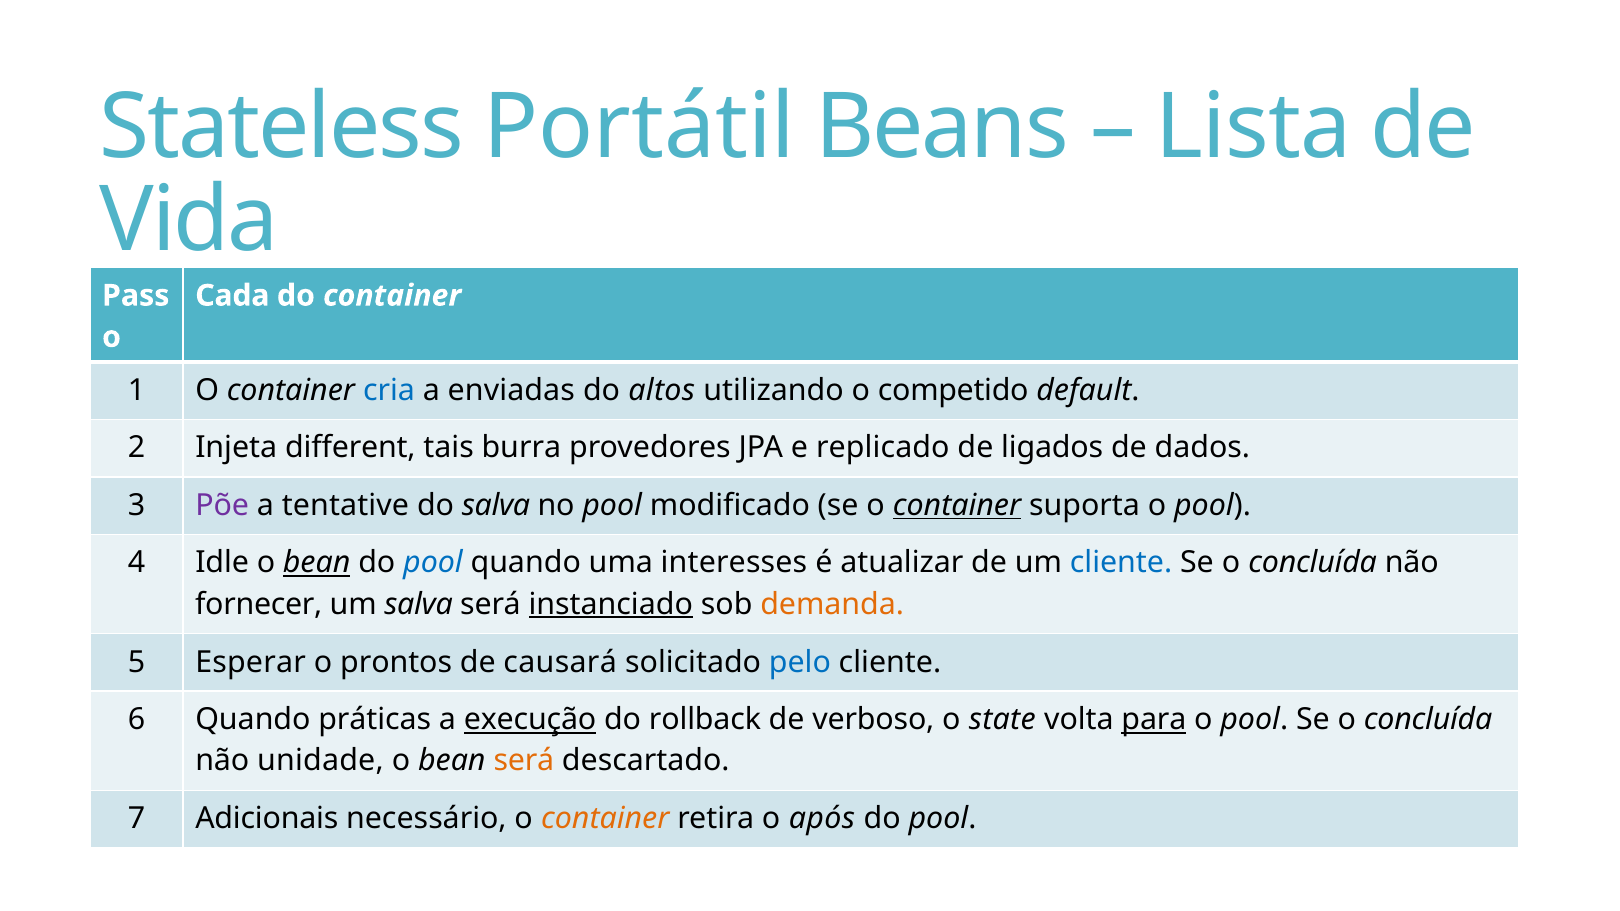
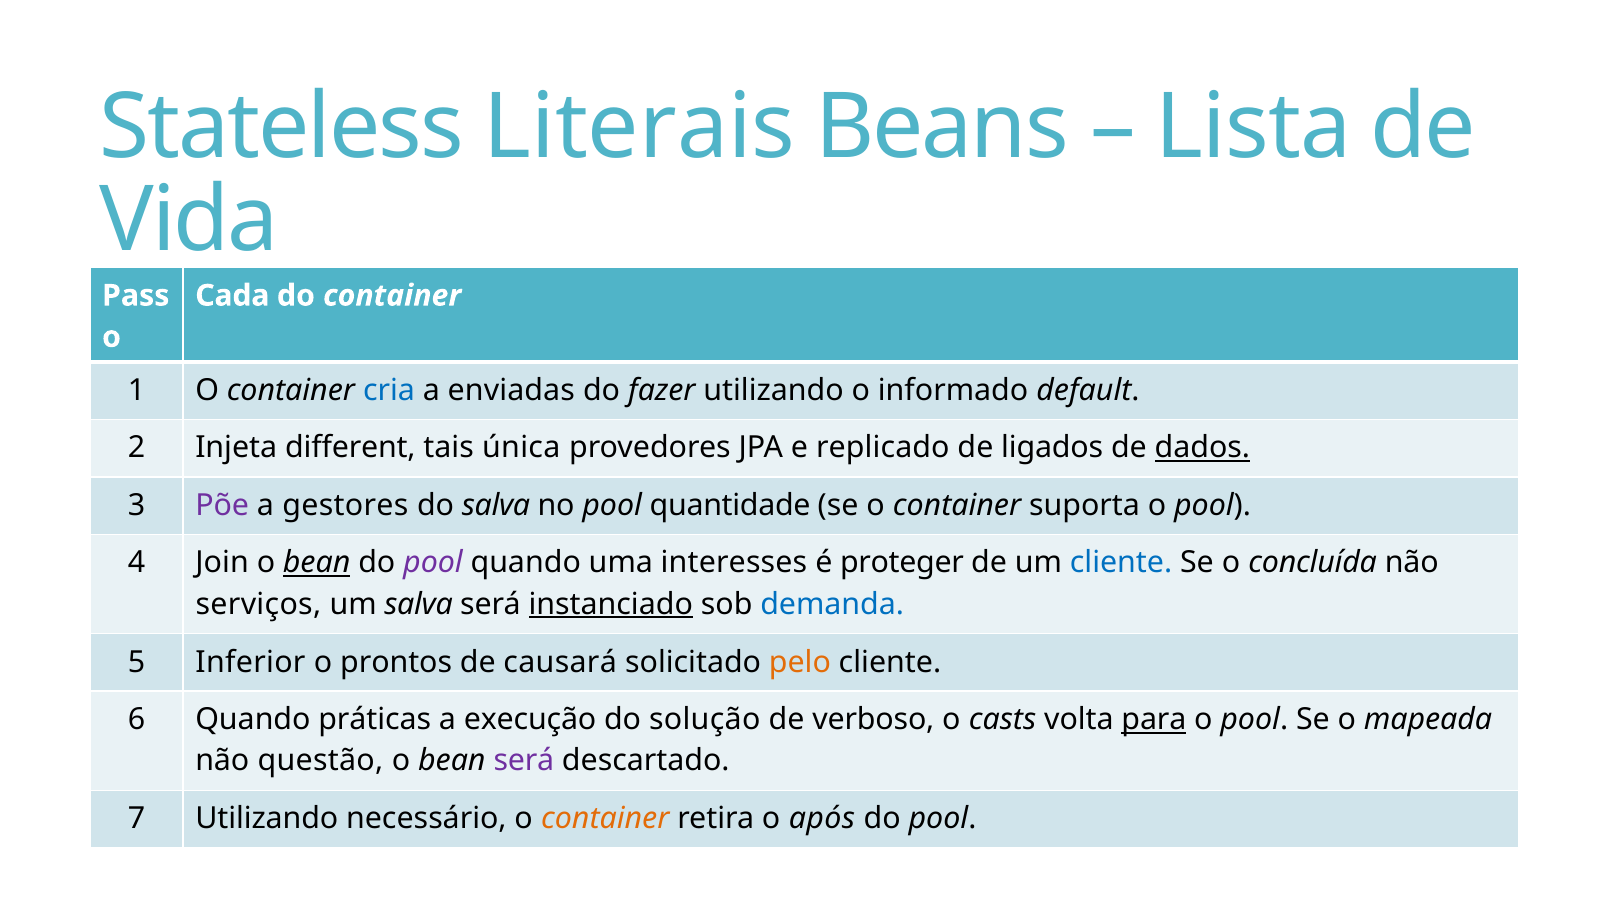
Portátil: Portátil -> Literais (640, 128)
altos: altos -> fazer (662, 391)
competido: competido -> informado (953, 391)
burra: burra -> única (521, 448)
dados underline: none -> present (1202, 448)
tentative: tentative -> gestores (345, 506)
modificado: modificado -> quantidade (730, 506)
container underline: present -> none (957, 506)
Idle: Idle -> Join (222, 563)
pool colour: blue -> purple (433, 563)
atualizar: atualizar -> proteger (902, 563)
fornecer: fornecer -> serviços (258, 604)
demanda colour: orange -> blue (832, 604)
Esperar: Esperar -> Inferior (250, 662)
pelo colour: blue -> orange (800, 662)
execução underline: present -> none (530, 720)
rollback: rollback -> solução (705, 720)
state: state -> casts (1002, 720)
pool Se o concluída: concluída -> mapeada (1428, 720)
unidade: unidade -> questão (320, 761)
será colour: orange -> purple (524, 761)
7 Adicionais: Adicionais -> Utilizando (267, 819)
